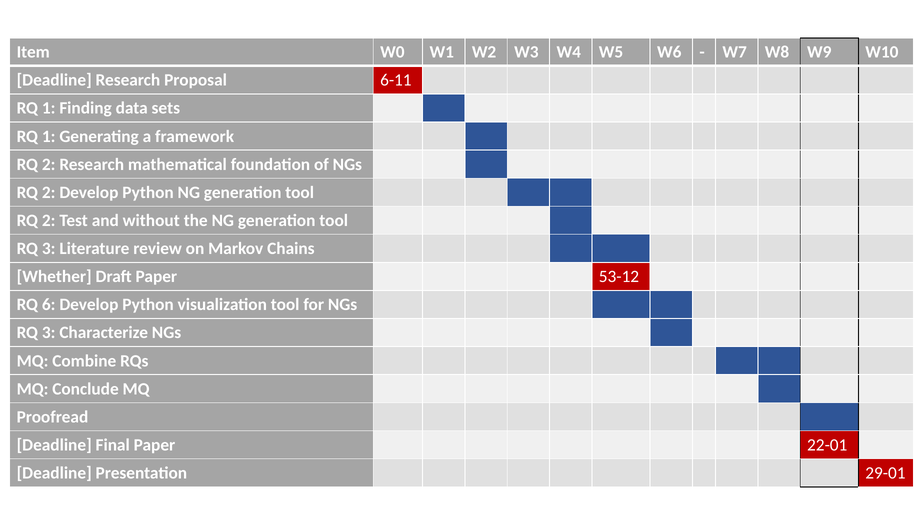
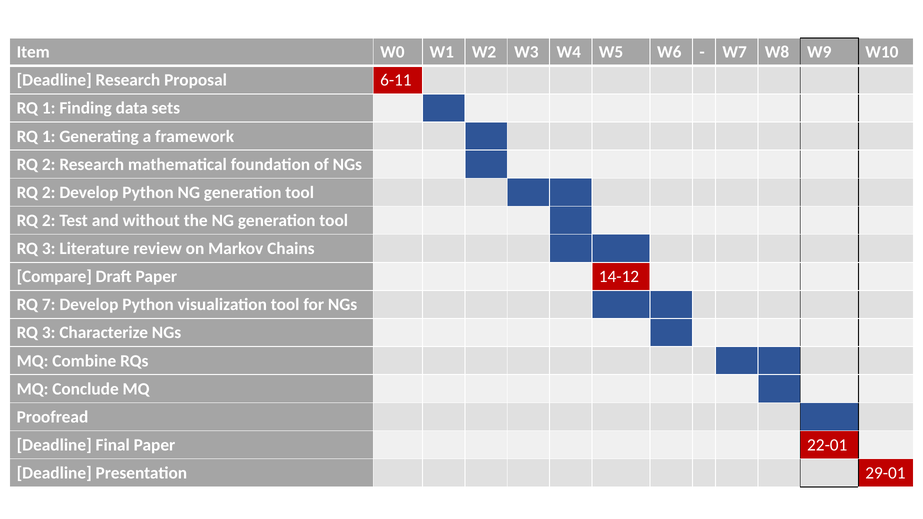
Whether: Whether -> Compare (54, 277)
53-12: 53-12 -> 14-12 (619, 277)
6: 6 -> 7 (49, 305)
